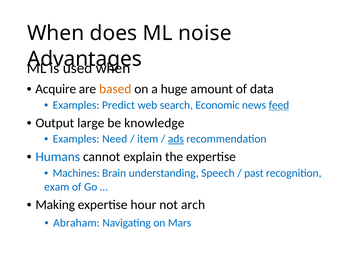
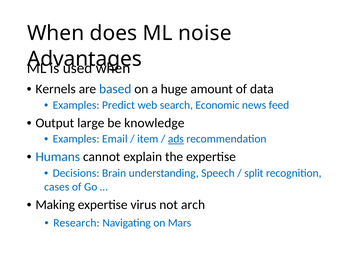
Acquire: Acquire -> Kernels (56, 89)
based colour: orange -> blue (115, 89)
feed underline: present -> none (279, 105)
Need: Need -> Email (115, 139)
Machines: Machines -> Decisions (76, 173)
past: past -> split (254, 173)
exam: exam -> cases (57, 187)
hour: hour -> virus (143, 205)
Abraham: Abraham -> Research (76, 223)
